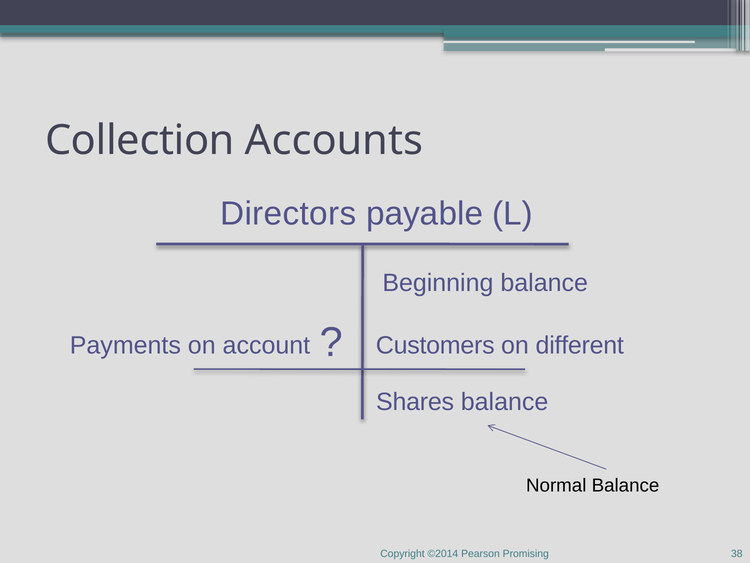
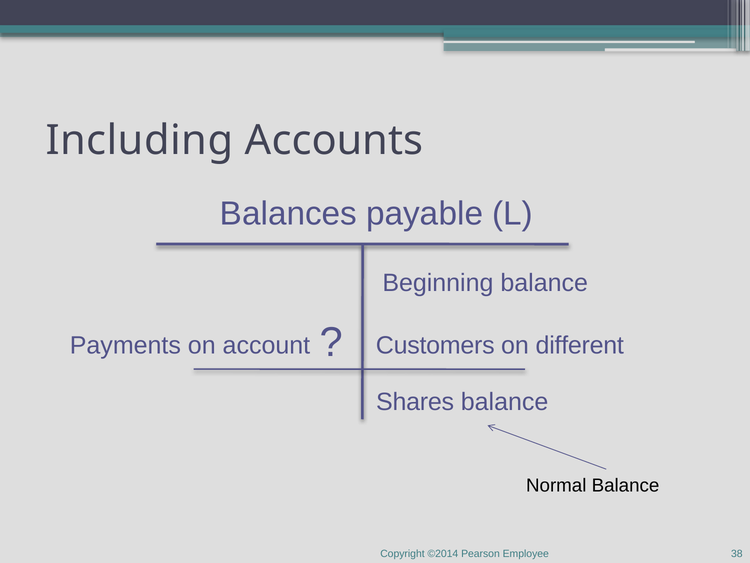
Collection: Collection -> Including (139, 141)
Directors: Directors -> Balances (288, 214)
Promising: Promising -> Employee (526, 553)
